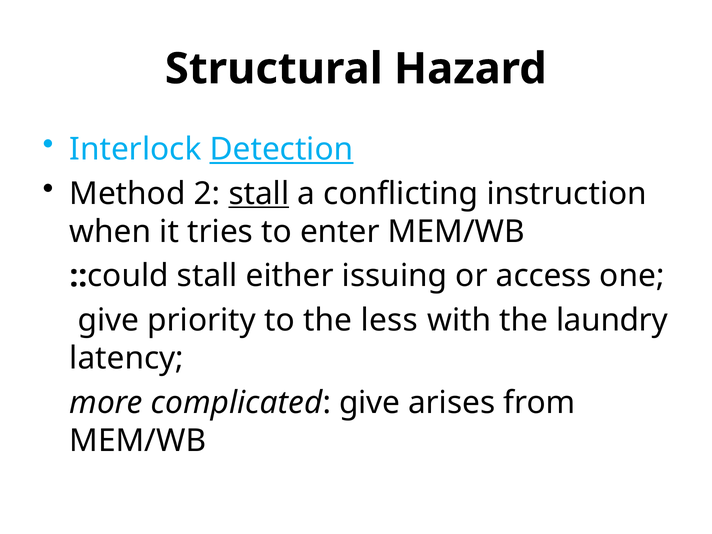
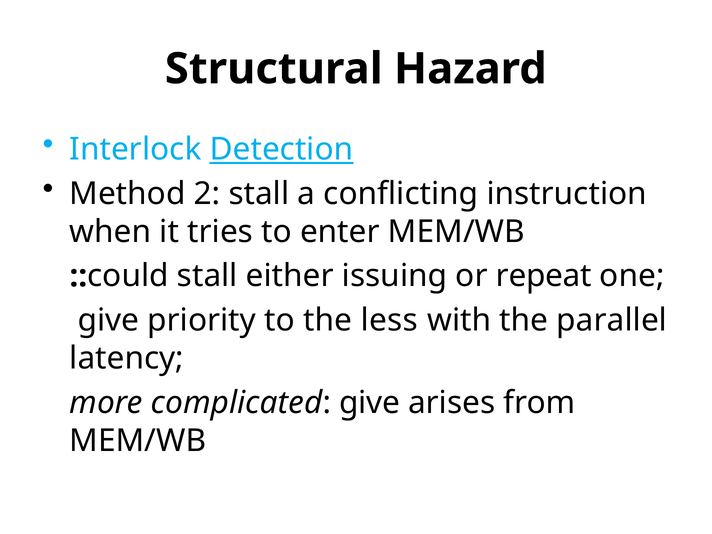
stall underline: present -> none (259, 194)
access: access -> repeat (544, 276)
laundry: laundry -> parallel (612, 320)
